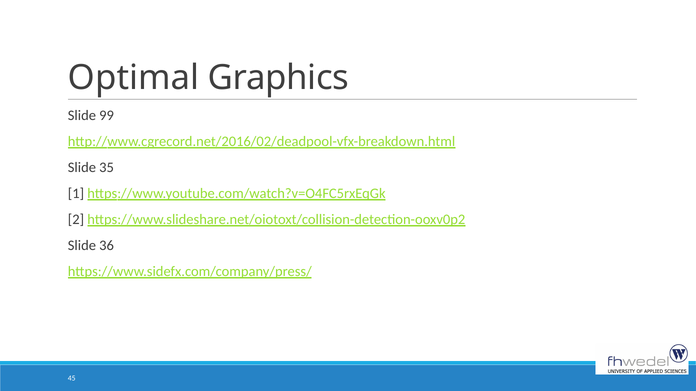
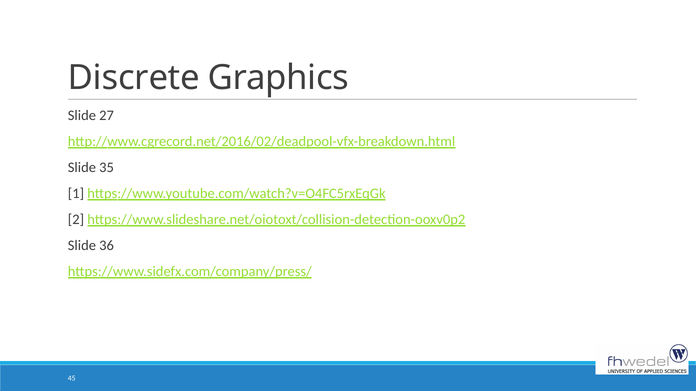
Optimal: Optimal -> Discrete (134, 78)
99: 99 -> 27 (107, 116)
